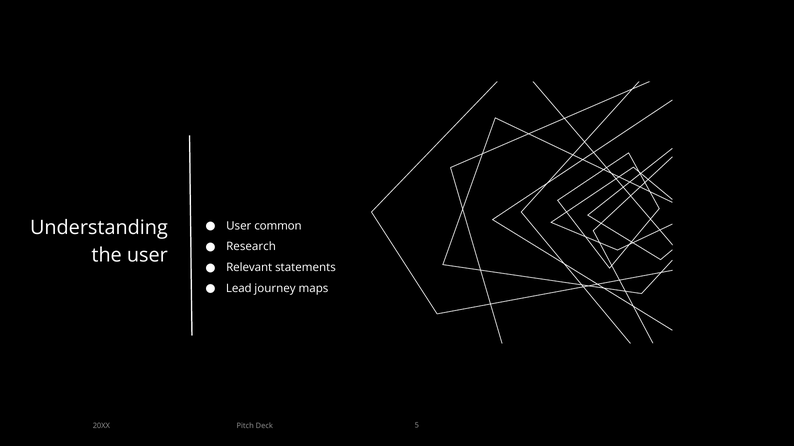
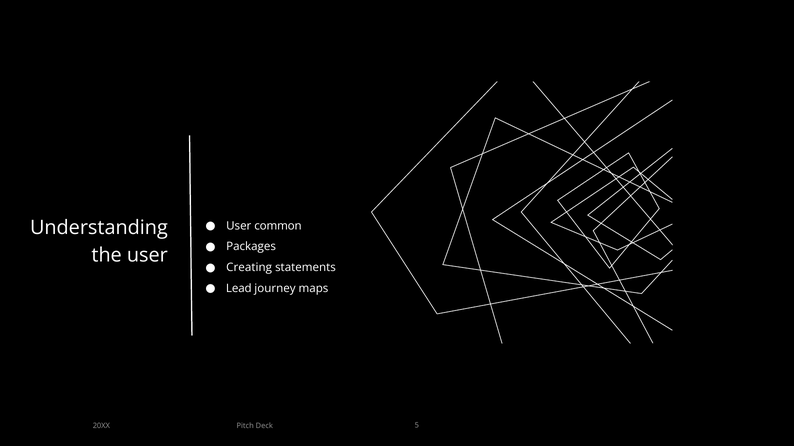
Research: Research -> Packages (251, 247)
Relevant: Relevant -> Creating (249, 268)
